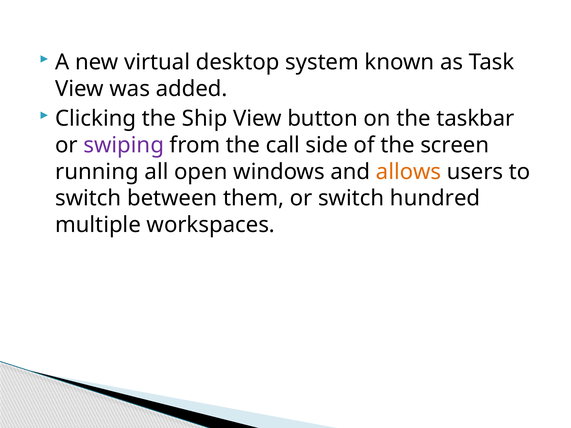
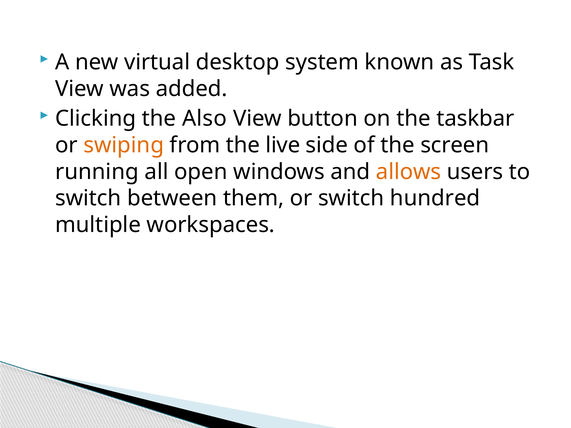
Ship: Ship -> Also (205, 119)
swiping colour: purple -> orange (124, 145)
call: call -> live (283, 145)
